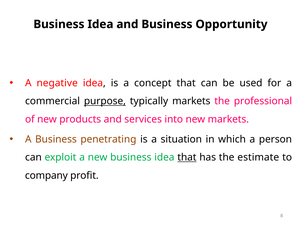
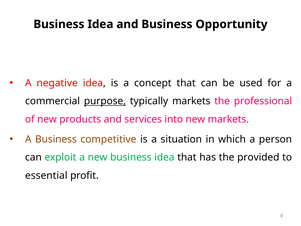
penetrating: penetrating -> competitive (108, 139)
that underline: present -> none (187, 157)
estimate: estimate -> provided (258, 157)
company: company -> essential (46, 175)
